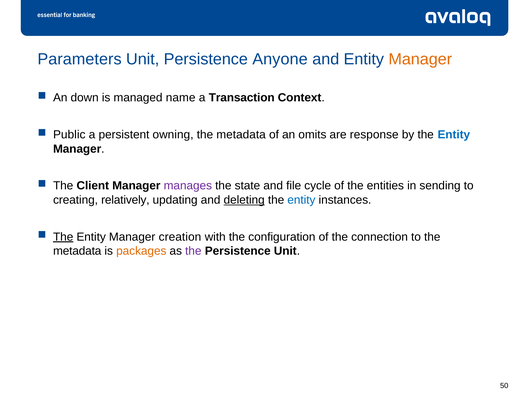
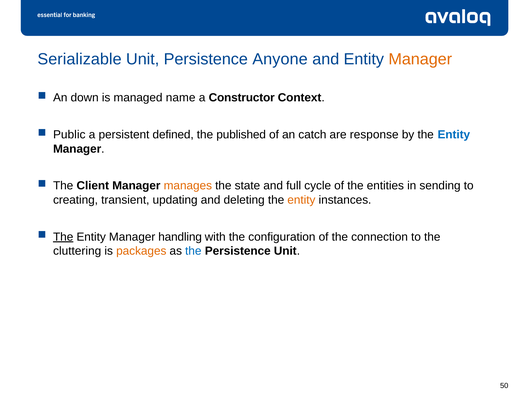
Parameters: Parameters -> Serializable (80, 59)
Transaction: Transaction -> Constructor (242, 98)
owning: owning -> defined (173, 135)
metadata: metadata -> published (241, 135)
omits: omits -> catch (312, 135)
manages colour: purple -> orange (188, 186)
file: file -> full (294, 186)
relatively: relatively -> transient (125, 200)
deleting underline: present -> none (244, 200)
entity colour: blue -> orange (301, 200)
creation: creation -> handling (180, 237)
metadata: metadata -> cluttering (77, 251)
the colour: purple -> blue (193, 251)
